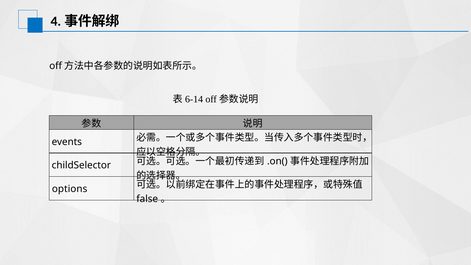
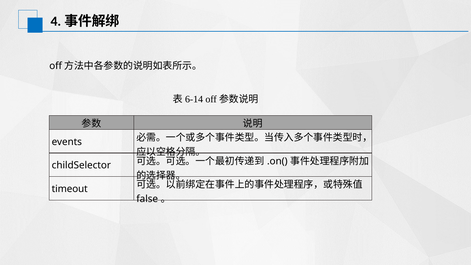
options: options -> timeout (70, 189)
